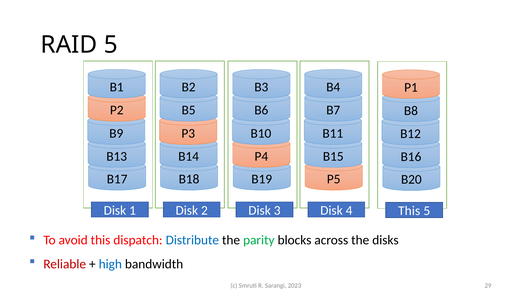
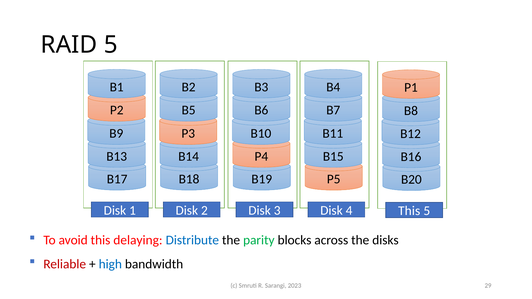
dispatch: dispatch -> delaying (138, 240)
